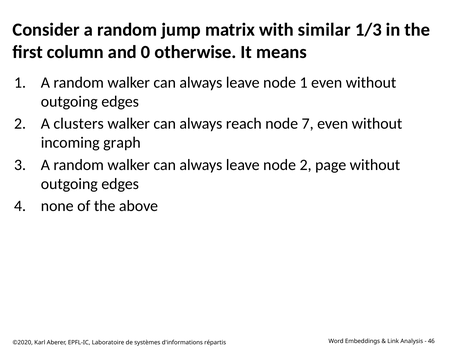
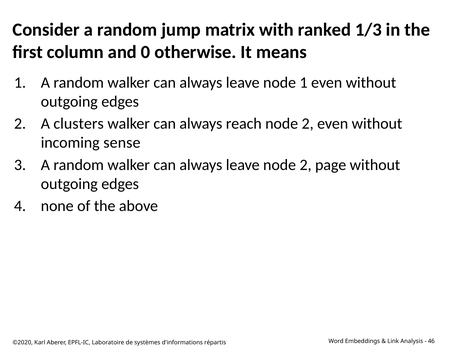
similar: similar -> ranked (324, 30)
reach node 7: 7 -> 2 (308, 124)
graph: graph -> sense (122, 143)
